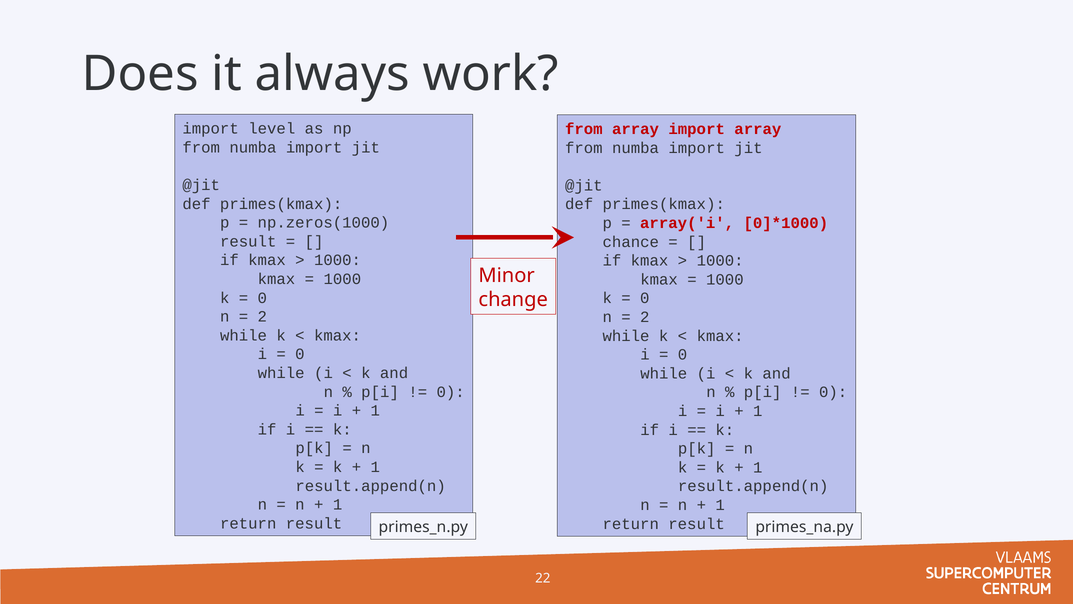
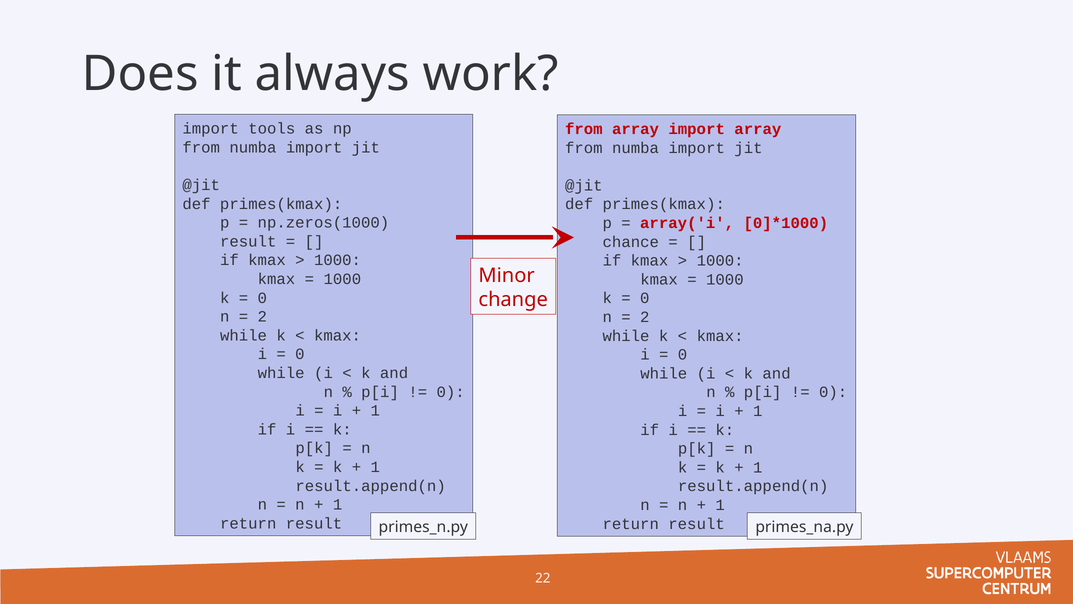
level: level -> tools (272, 129)
